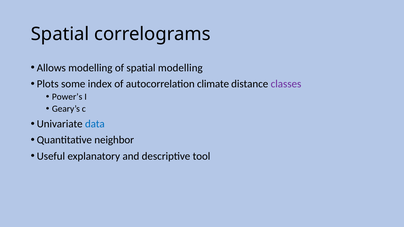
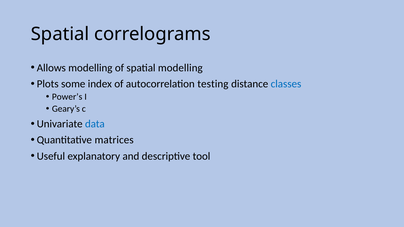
climate: climate -> testing (213, 84)
classes colour: purple -> blue (286, 84)
neighbor: neighbor -> matrices (114, 140)
